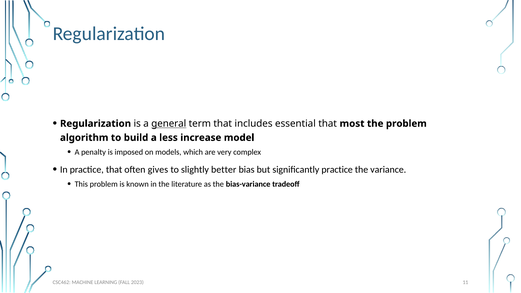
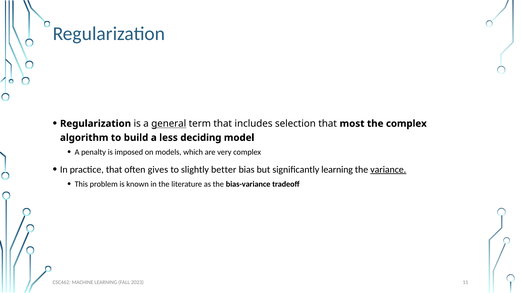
essential: essential -> selection (295, 124)
the problem: problem -> complex (406, 124)
increase: increase -> deciding (201, 138)
significantly practice: practice -> learning (337, 170)
variance underline: none -> present (388, 170)
